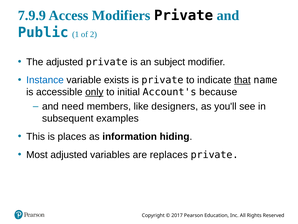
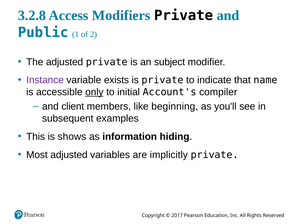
7.9.9: 7.9.9 -> 3.2.8 (32, 15)
Instance colour: blue -> purple (45, 80)
that underline: present -> none (242, 80)
because: because -> compiler (218, 92)
need: need -> client (73, 106)
designers: designers -> beginning (175, 106)
places: places -> shows (72, 136)
replaces: replaces -> implicitly (169, 154)
